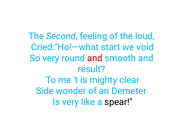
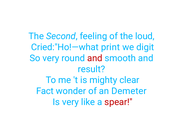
start: start -> print (110, 47)
void: void -> digit (145, 47)
Side: Side -> Fact (45, 91)
spear colour: black -> red (118, 102)
